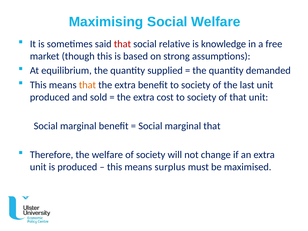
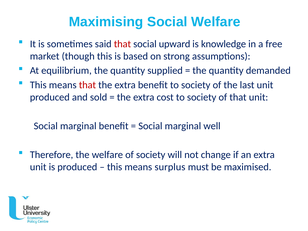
relative: relative -> upward (175, 44)
that colour: orange -> red (87, 85)
marginal that: that -> well (212, 126)
